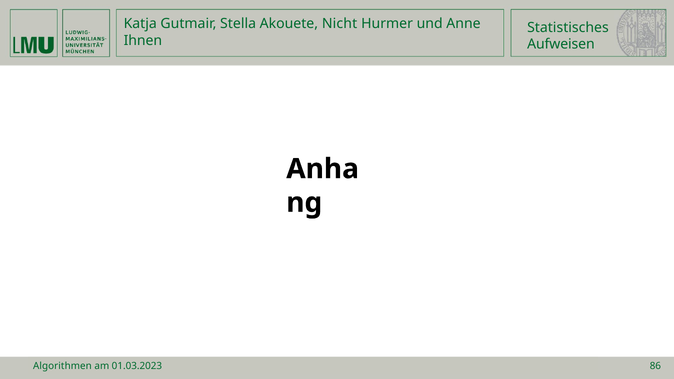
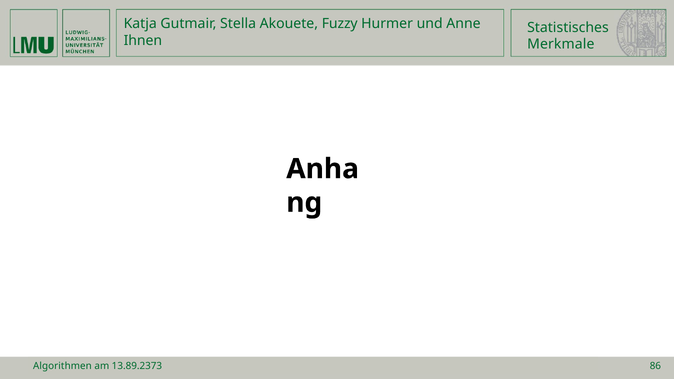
Nicht: Nicht -> Fuzzy (340, 24)
Aufweisen: Aufweisen -> Merkmale (561, 44)
01.03.2023: 01.03.2023 -> 13.89.2373 (137, 366)
